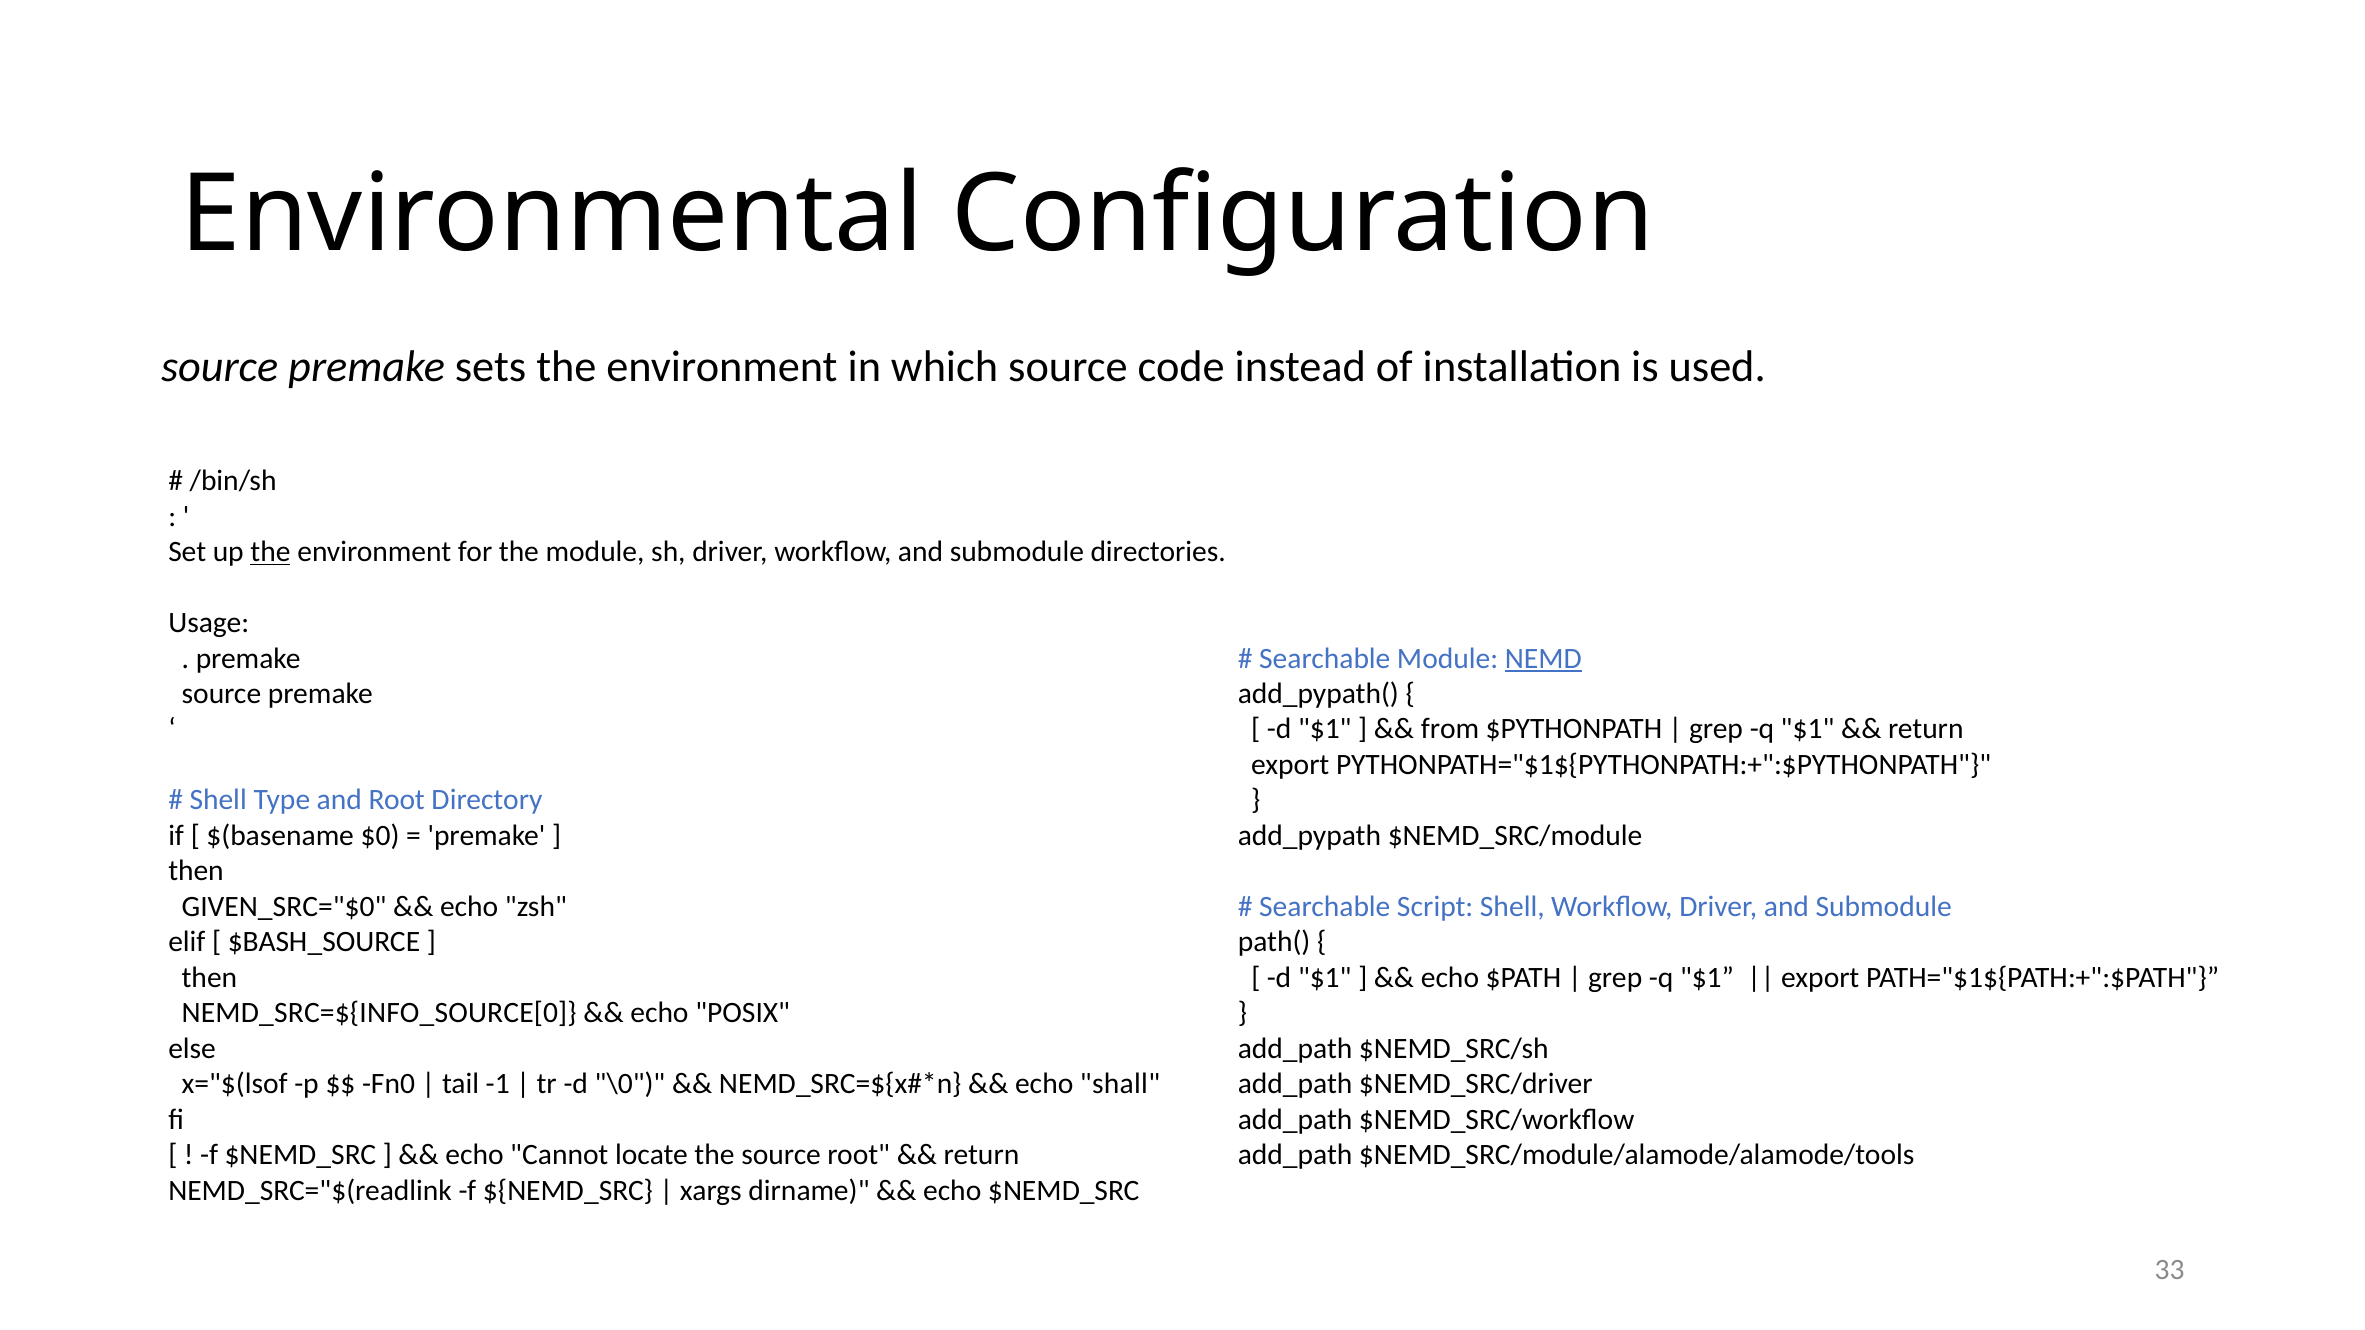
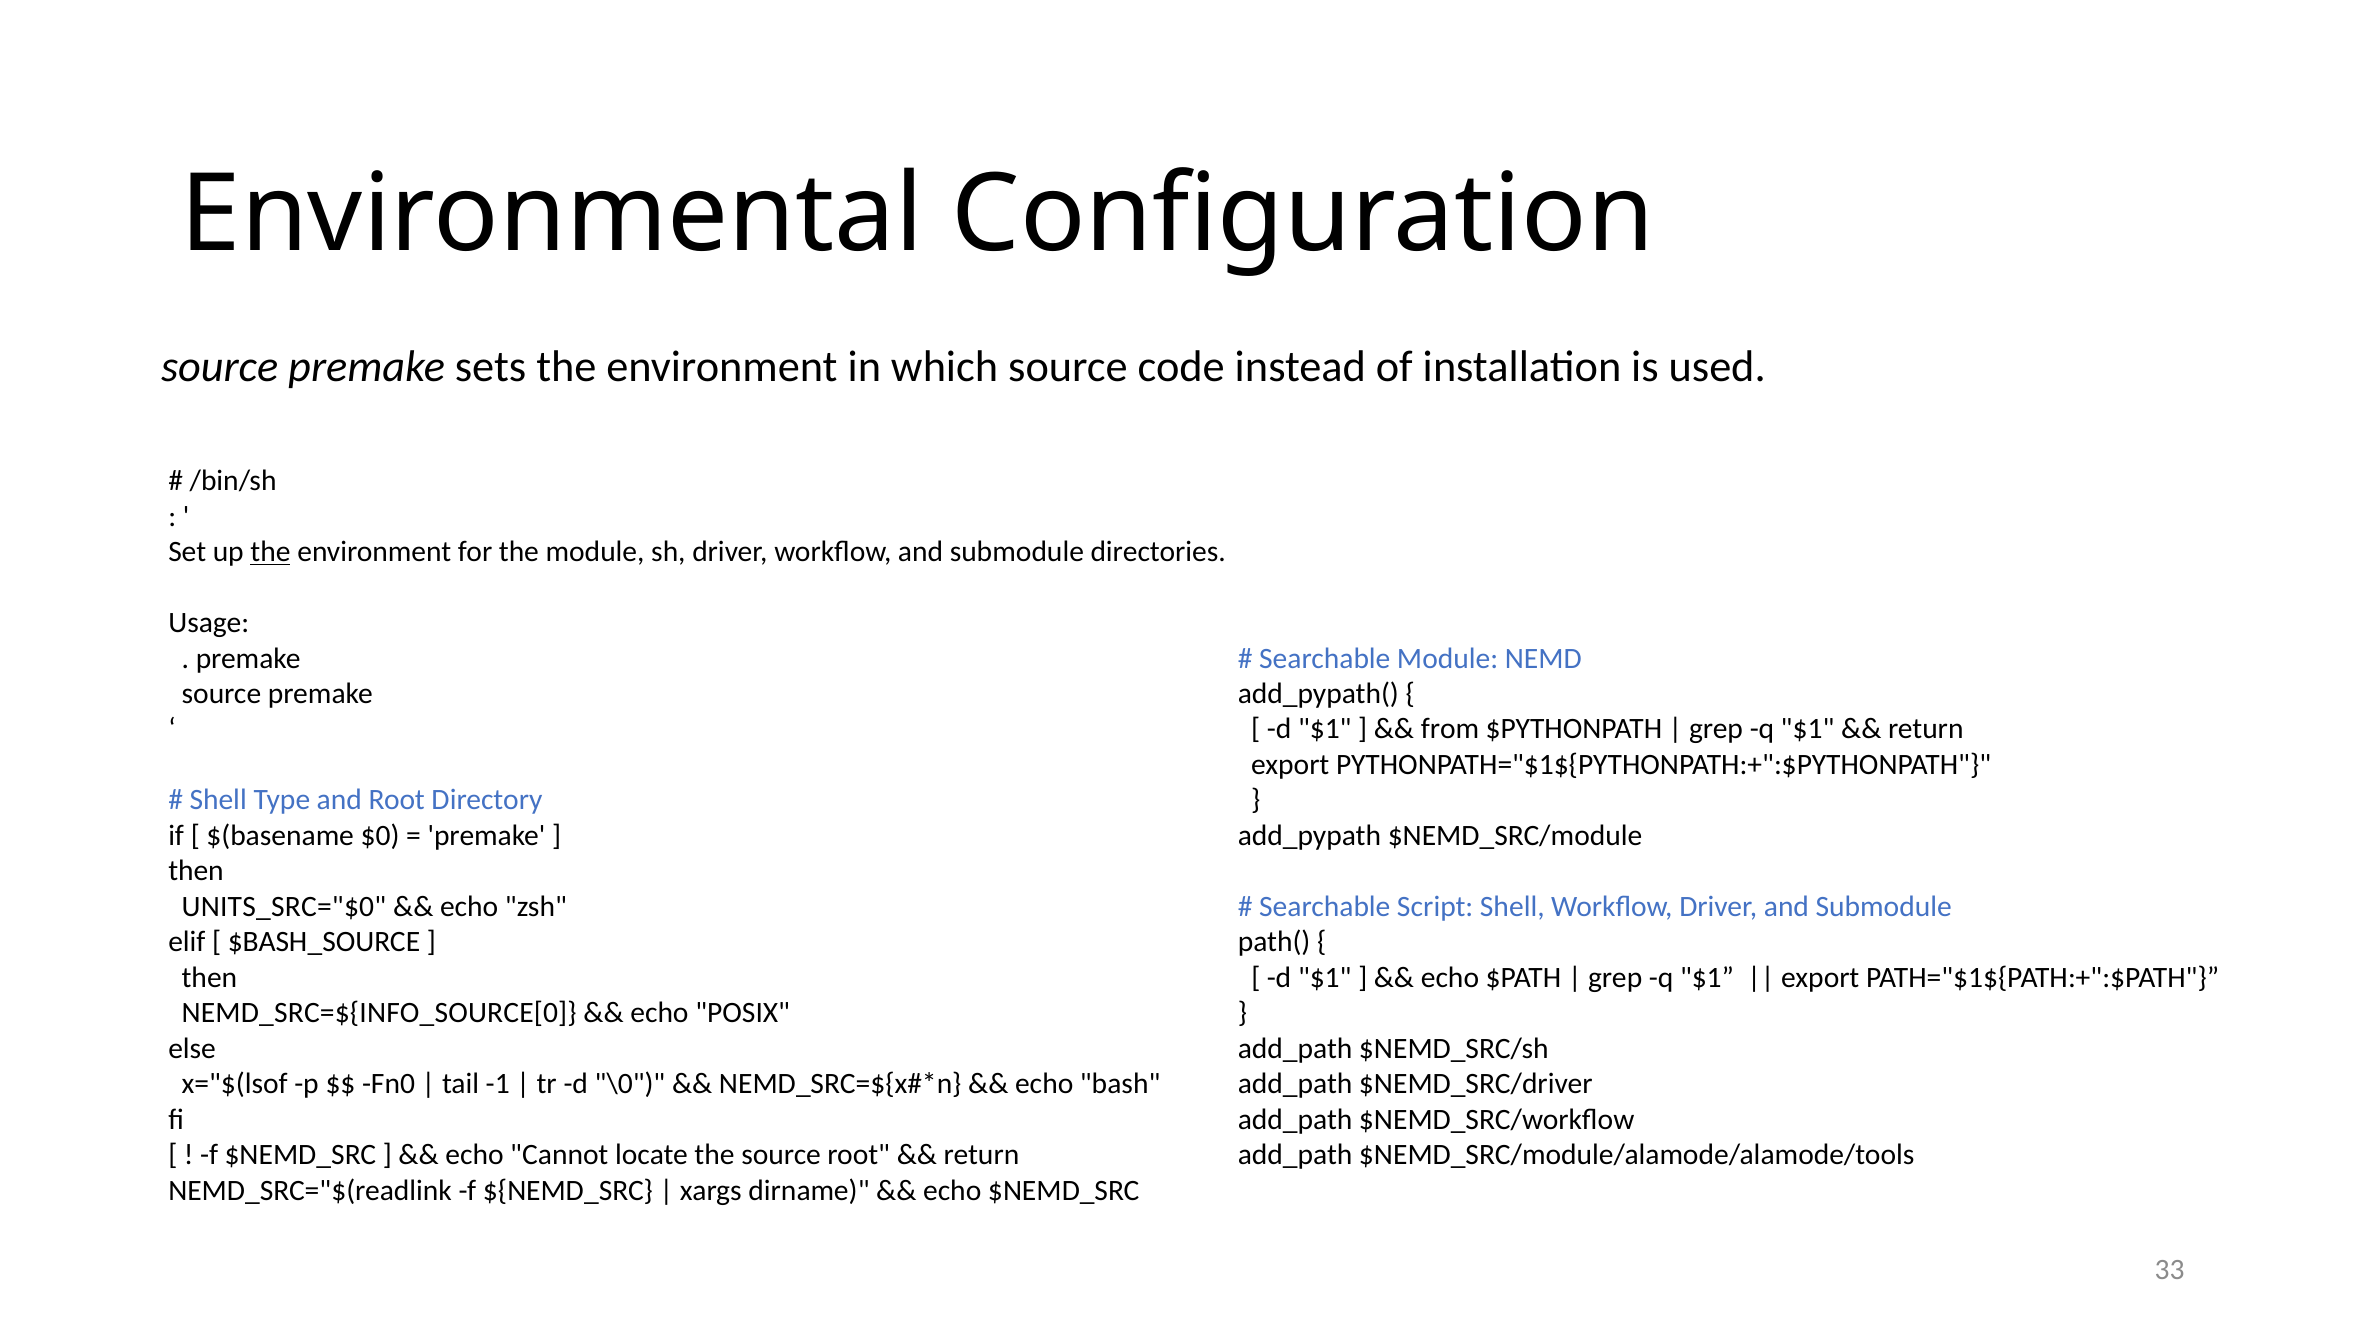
NEMD underline: present -> none (1543, 658)
GIVEN_SRC="$0: GIVEN_SRC="$0 -> UNITS_SRC="$0 (284, 907)
shall: shall -> bash (1120, 1084)
